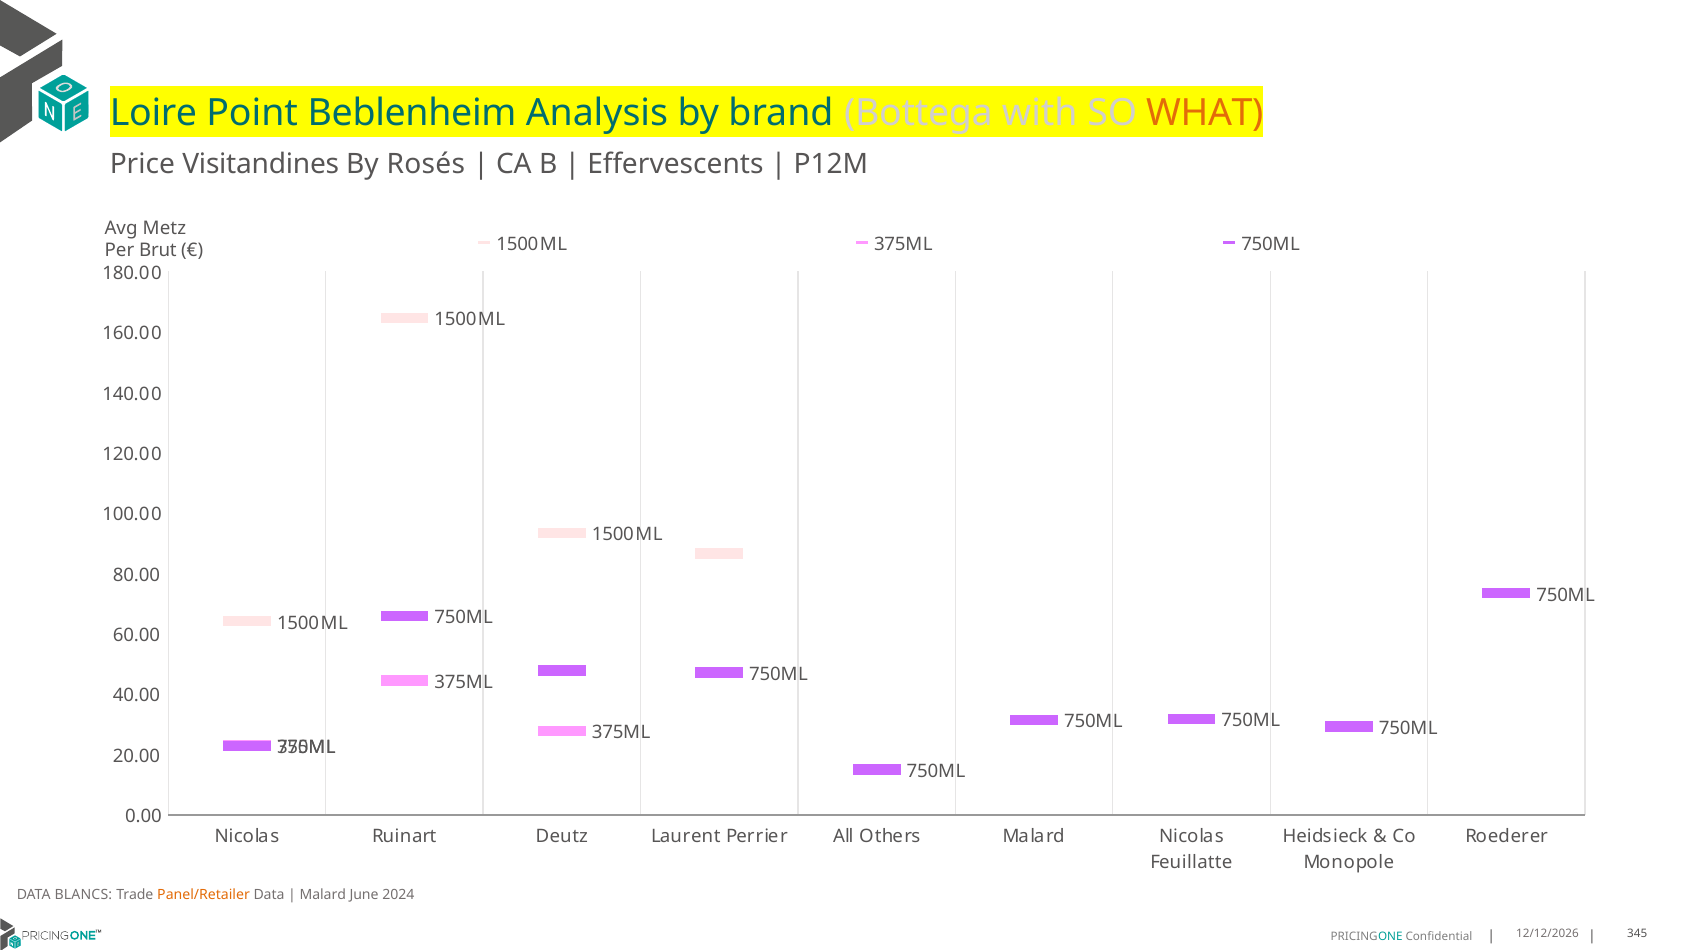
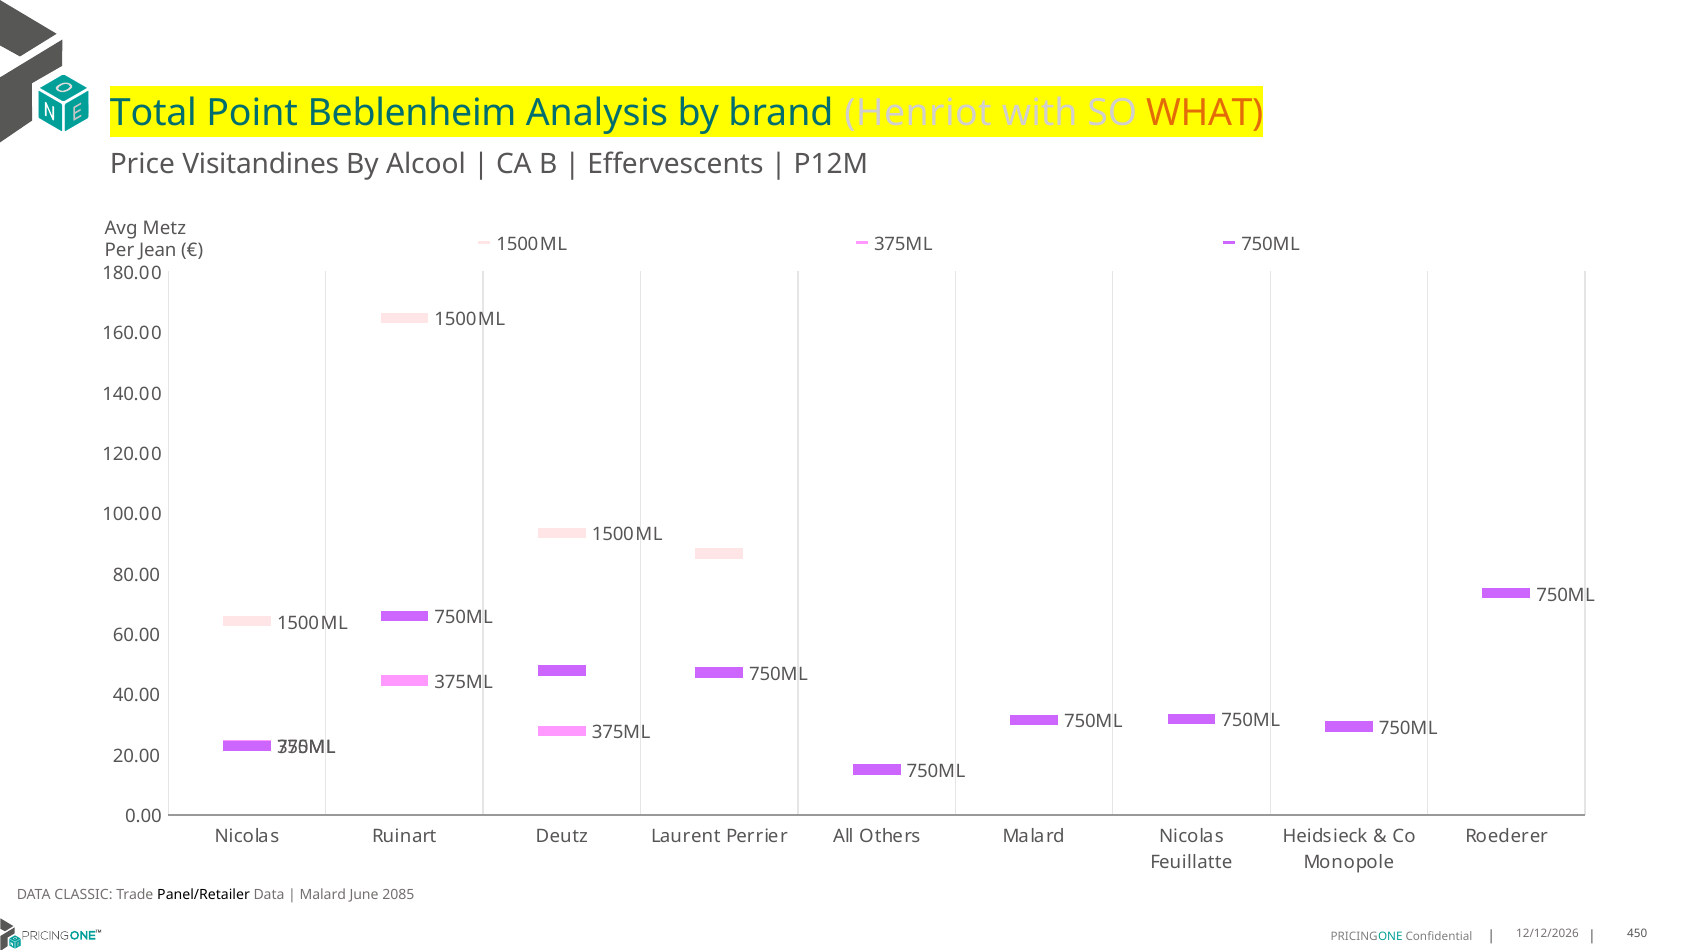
Loire: Loire -> Total (153, 114)
Bottega: Bottega -> Henriot (918, 114)
Rosés: Rosés -> Alcool (426, 165)
Brut: Brut -> Jean (158, 251)
BLANCS: BLANCS -> CLASSIC (83, 895)
Panel/Retailer colour: orange -> black (204, 895)
2024: 2024 -> 2085 (398, 895)
345: 345 -> 450 (1637, 934)
